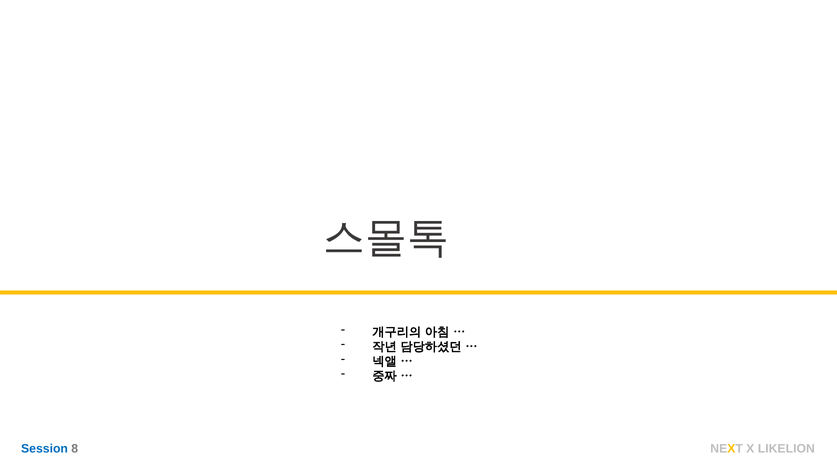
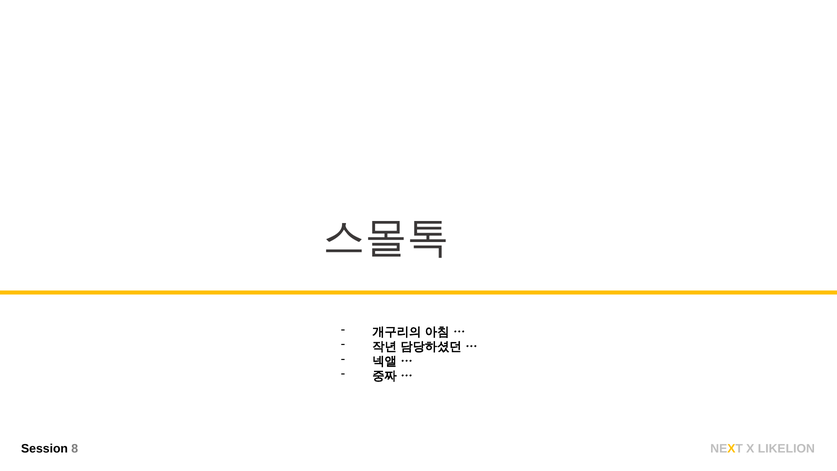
Session colour: blue -> black (45, 448)
